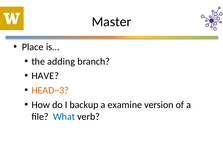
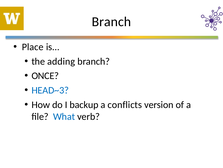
Master: Master -> Branch (111, 22)
HAVE: HAVE -> ONCE (45, 76)
HEAD~3 colour: orange -> blue (50, 90)
examine: examine -> conflicts (125, 104)
